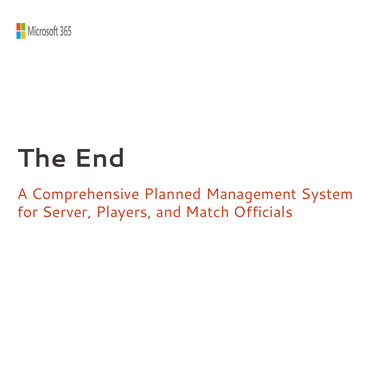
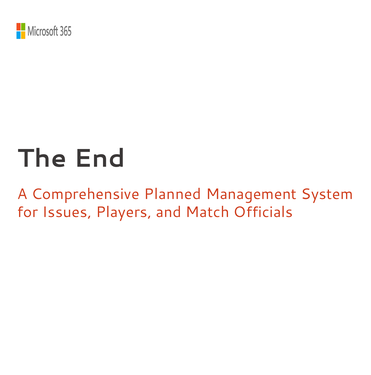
Server: Server -> Issues (67, 213)
